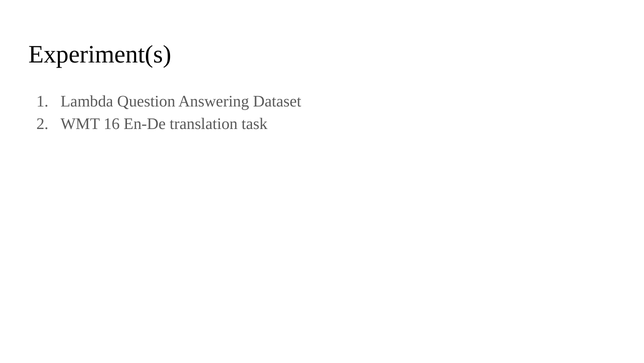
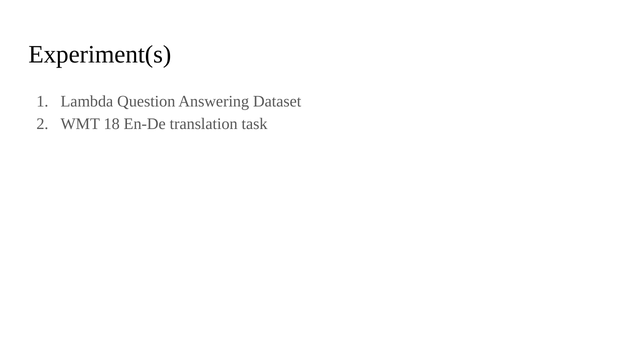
16: 16 -> 18 (112, 123)
